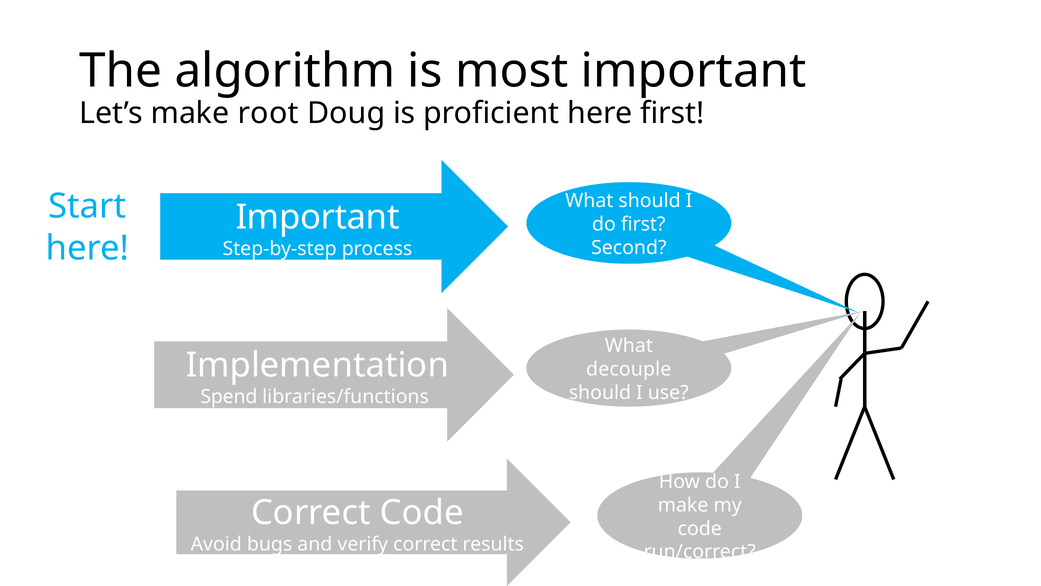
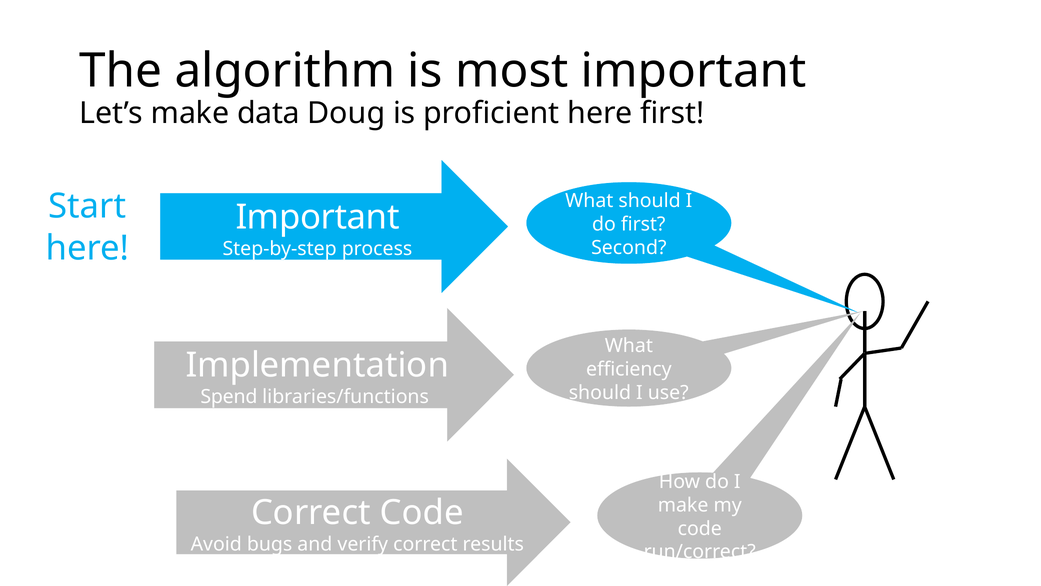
root: root -> data (268, 113)
decouple: decouple -> efficiency (629, 369)
